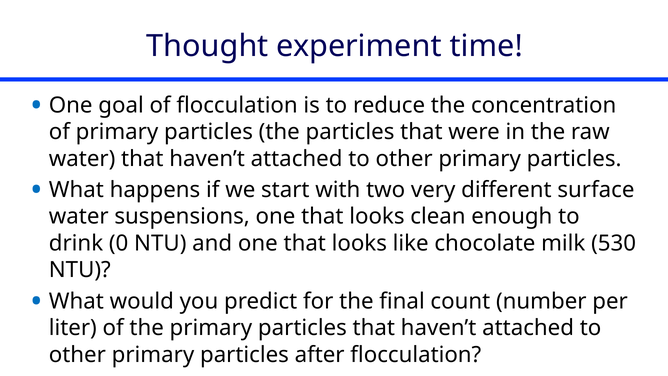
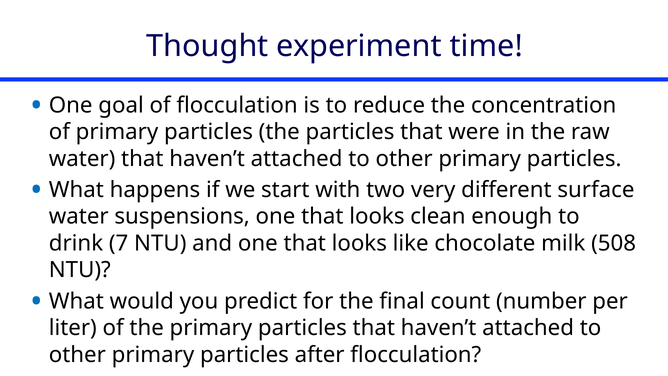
0: 0 -> 7 (119, 243)
530: 530 -> 508 (614, 243)
